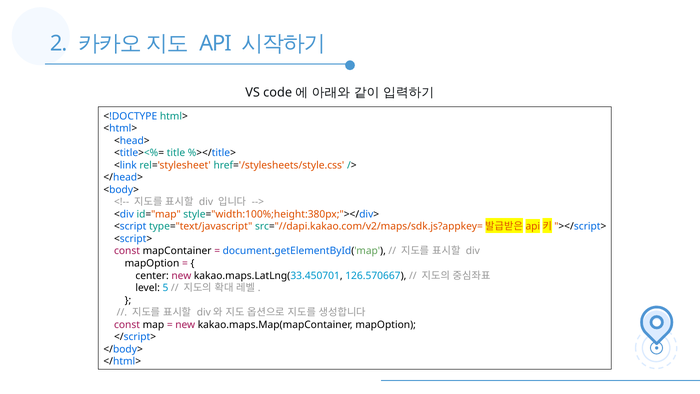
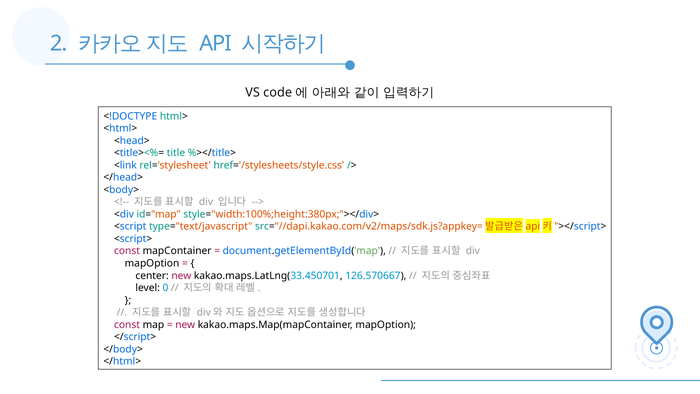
5: 5 -> 0 (166, 288)
